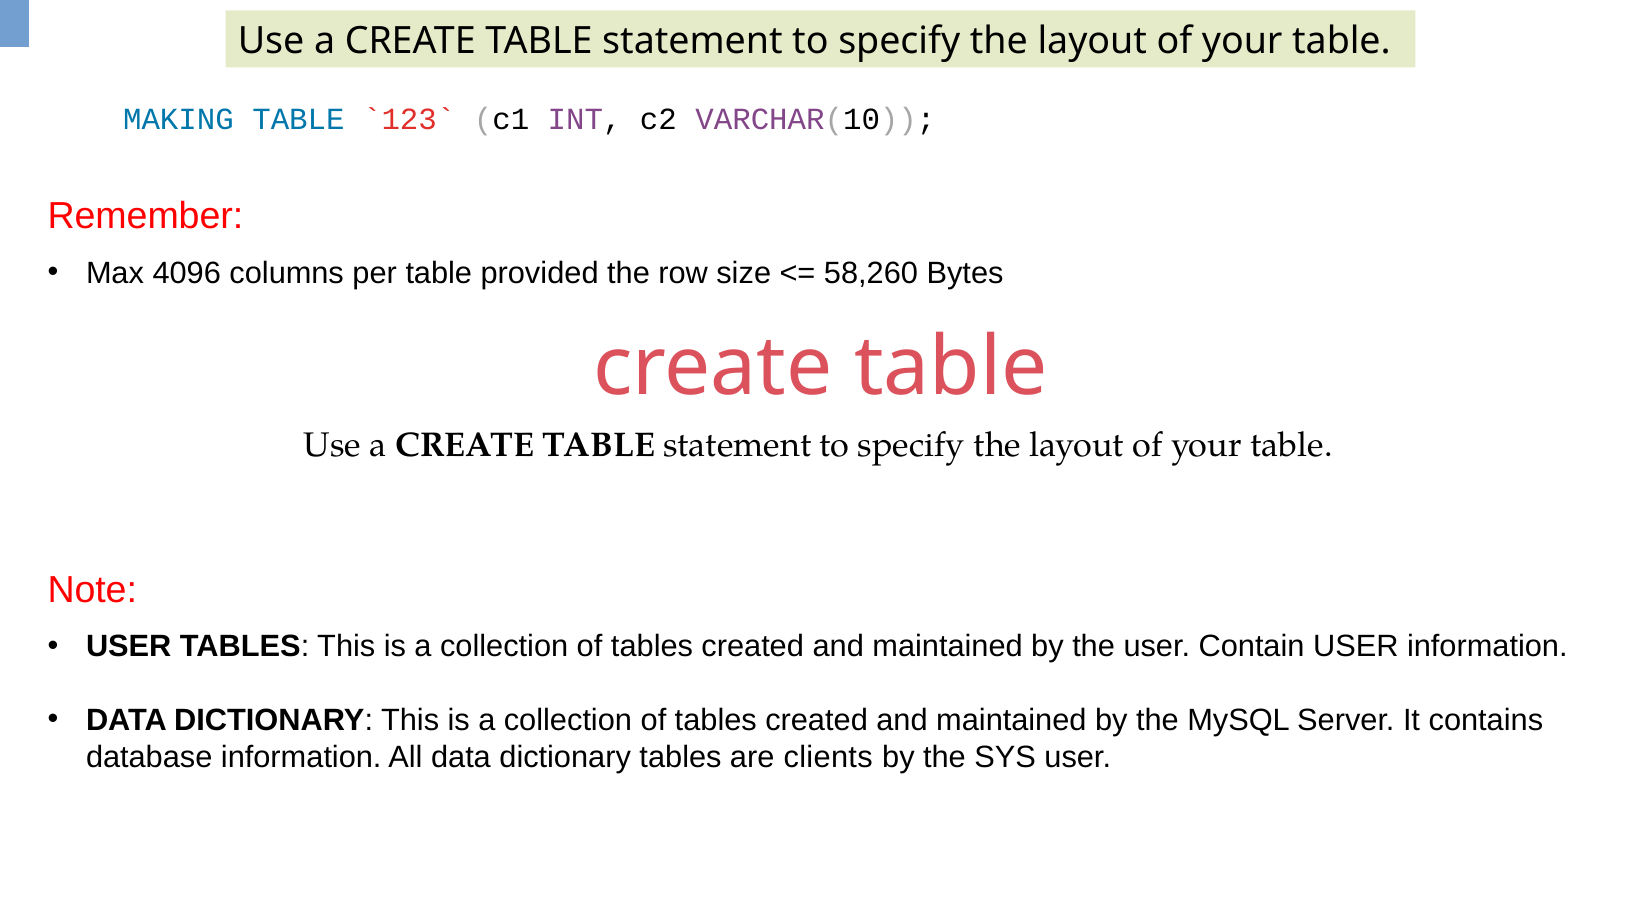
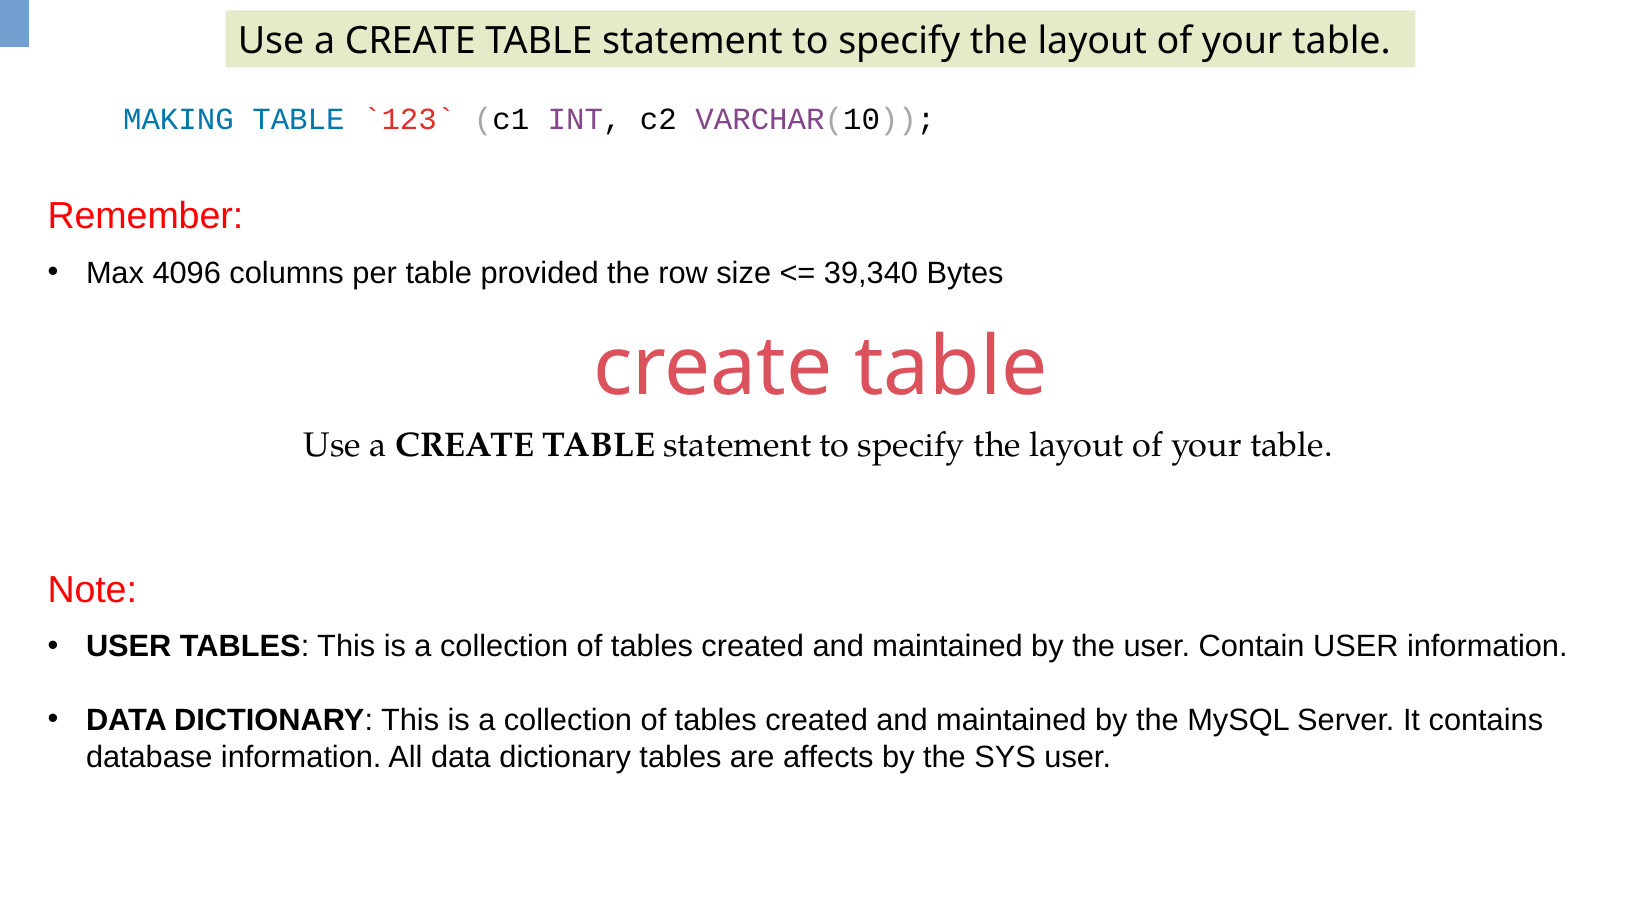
58,260: 58,260 -> 39,340 (871, 273)
clients: clients -> affects (828, 757)
